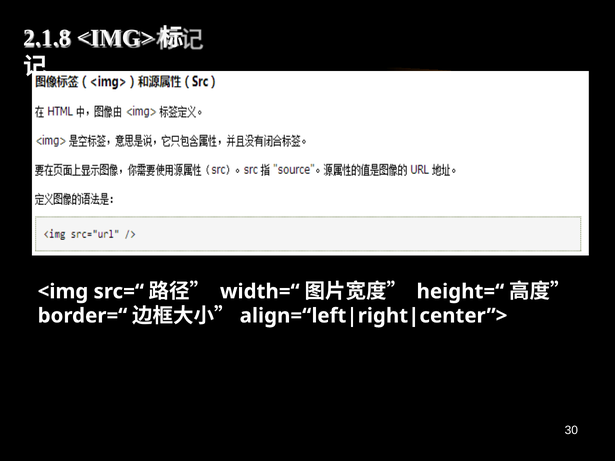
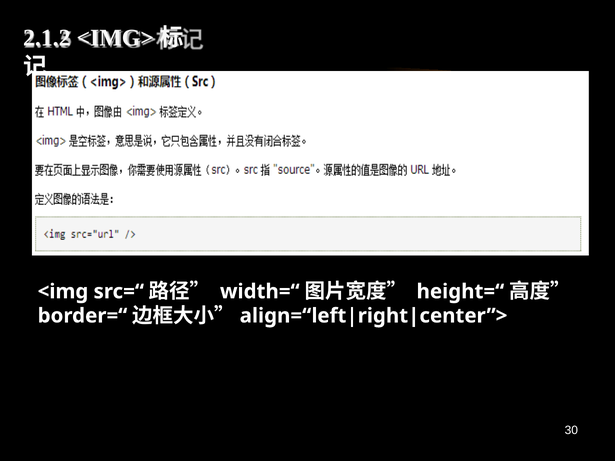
2.1.8: 2.1.8 -> 2.1.2 (47, 38)
